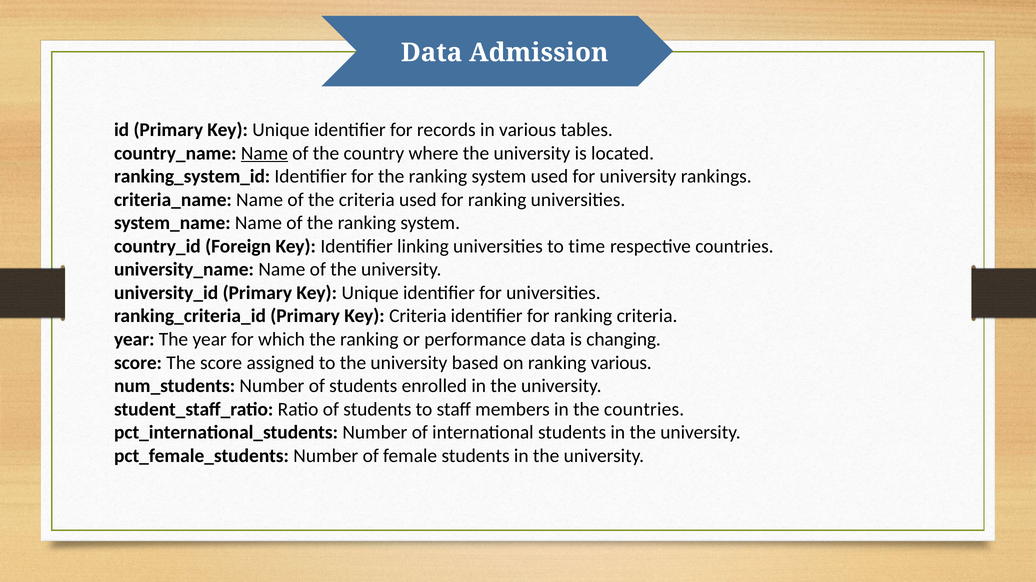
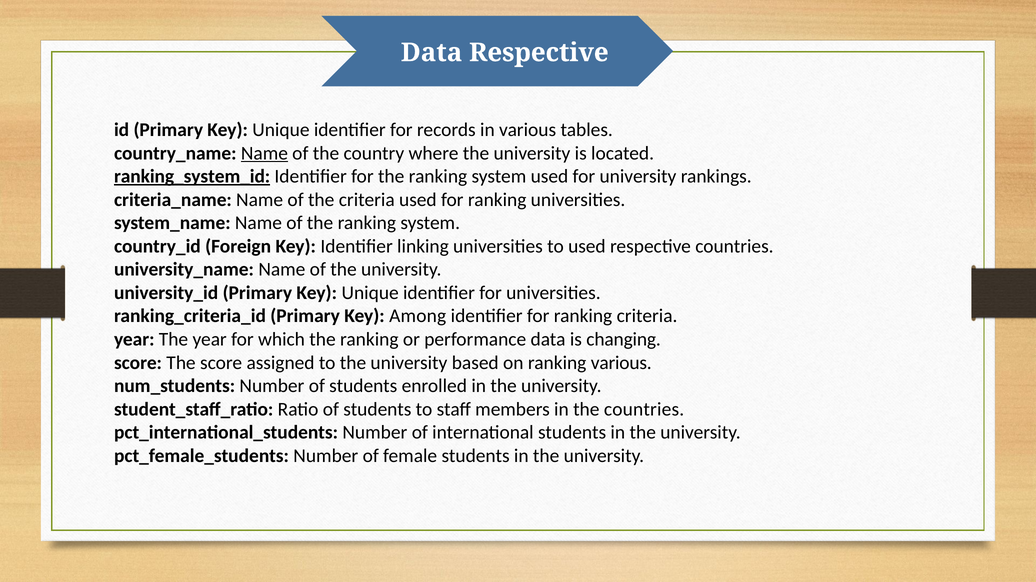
Data Admission: Admission -> Respective (539, 53)
ranking_system_id underline: none -> present (192, 177)
to time: time -> used (587, 247)
Key Criteria: Criteria -> Among (418, 317)
